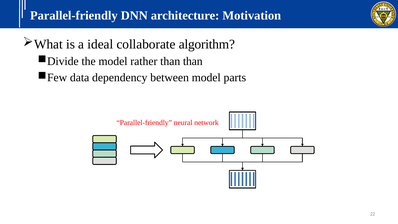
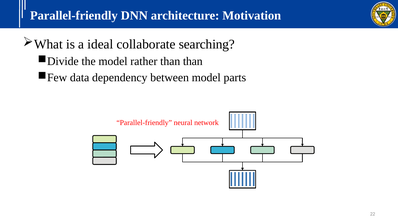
algorithm: algorithm -> searching (207, 44)
